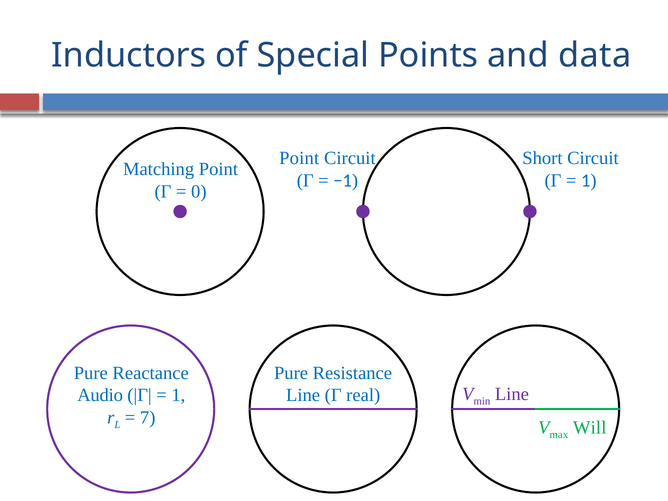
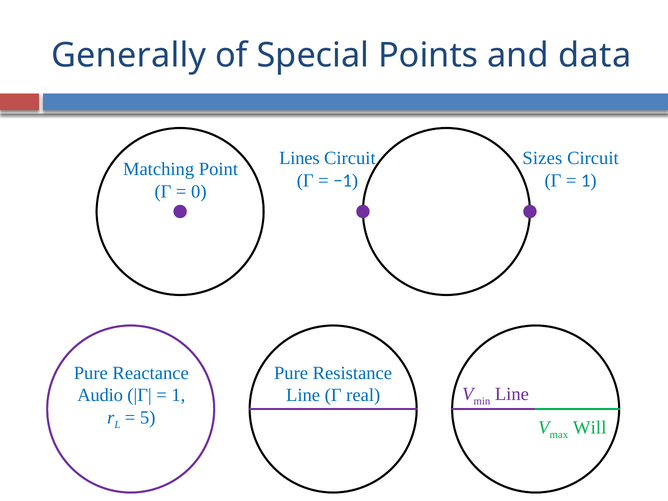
Inductors: Inductors -> Generally (129, 55)
Point: Point -> Lines (299, 158)
Short: Short -> Sizes (542, 158)
7: 7 -> 5 (148, 418)
